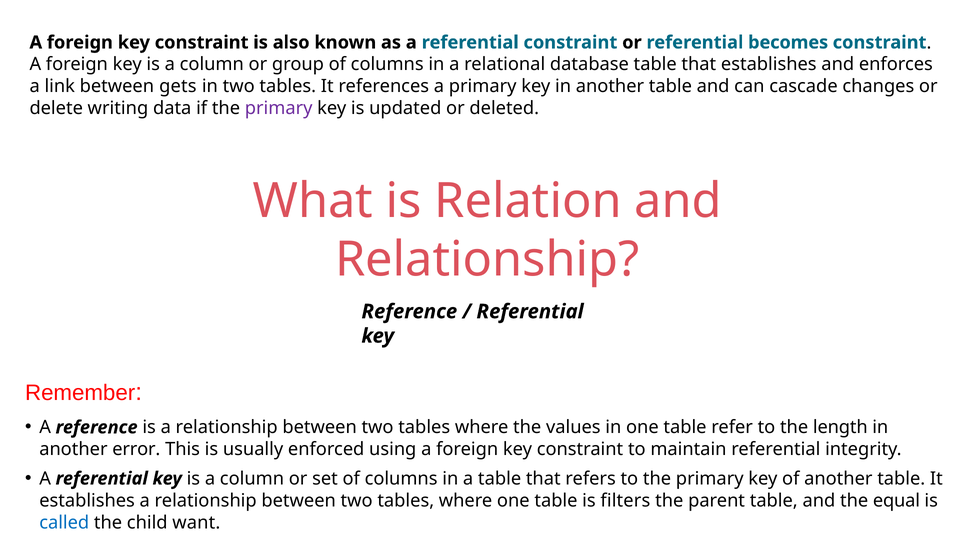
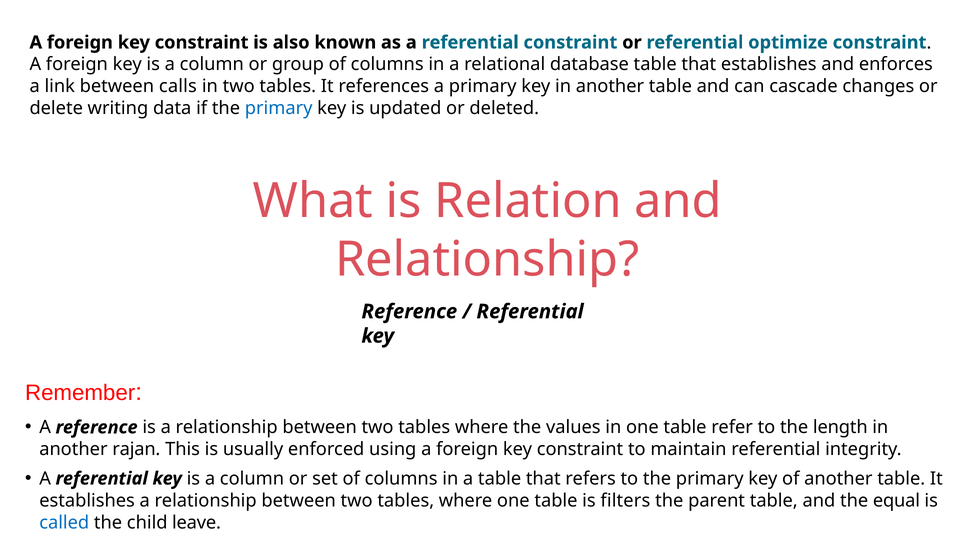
becomes: becomes -> optimize (788, 42)
gets: gets -> calls (178, 86)
primary colour: purple -> blue (279, 108)
error: error -> rajan (136, 449)
want: want -> leave (196, 522)
